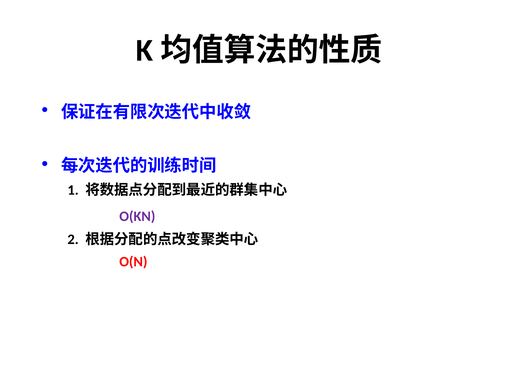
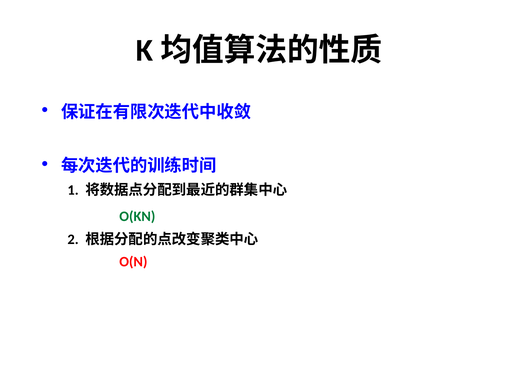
O(KN colour: purple -> green (137, 216)
